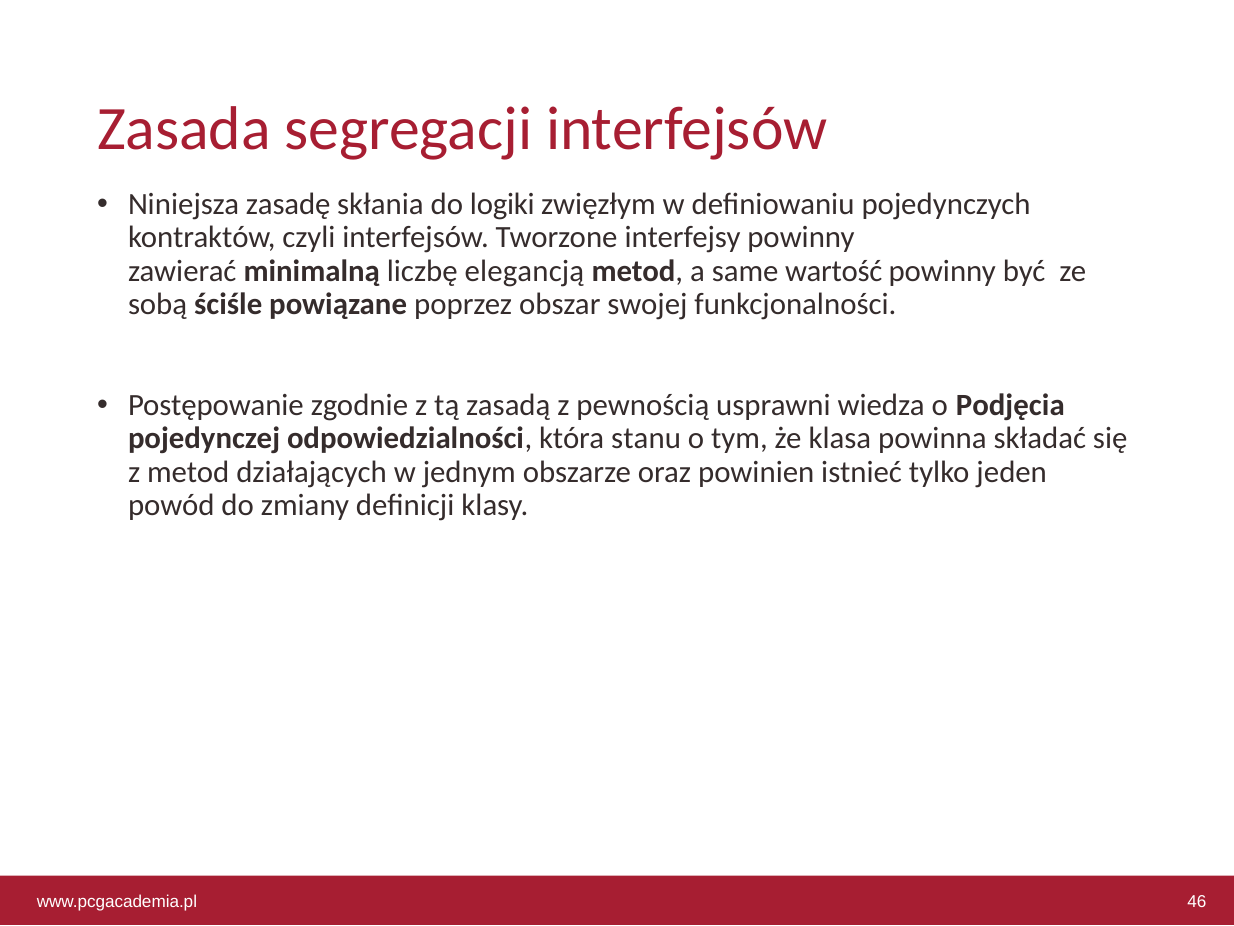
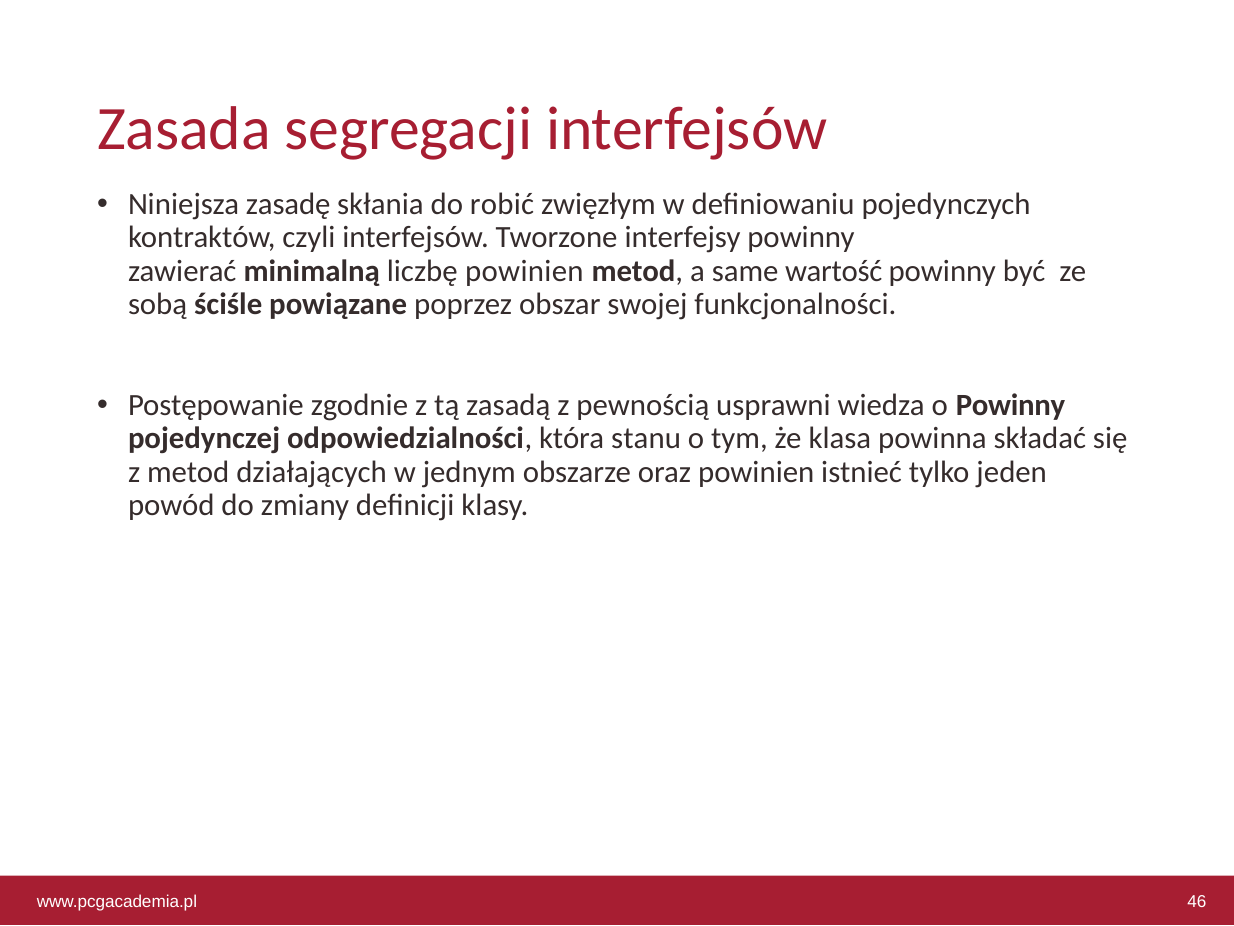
logiki: logiki -> robić (502, 204)
liczbę elegancją: elegancją -> powinien (524, 271)
o Podjęcia: Podjęcia -> Powinny (1010, 405)
